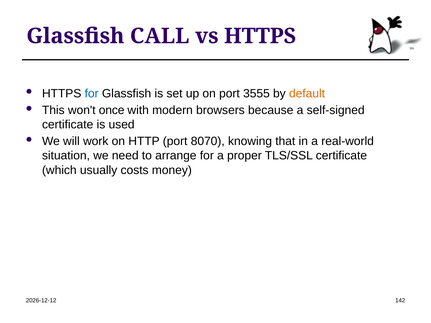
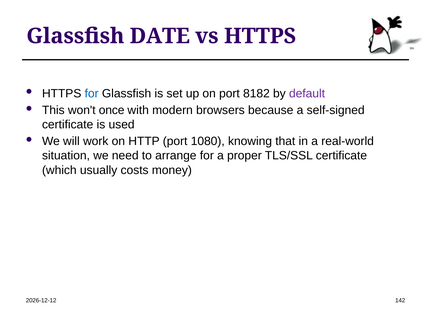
CALL: CALL -> DATE (160, 36)
3555: 3555 -> 8182 (256, 94)
default colour: orange -> purple (307, 94)
8070: 8070 -> 1080 (208, 141)
